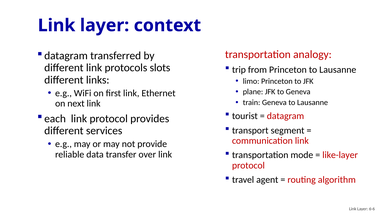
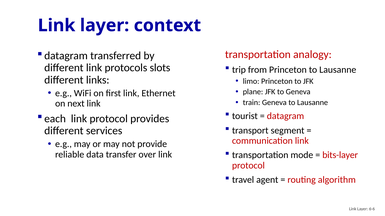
like-layer: like-layer -> bits-layer (340, 155)
